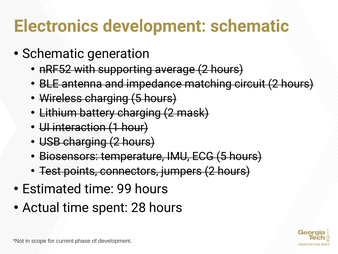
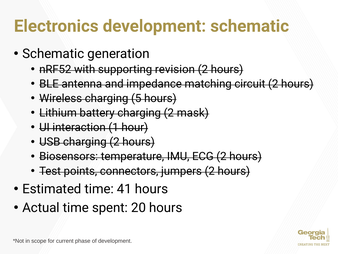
average: average -> revision (175, 69)
ECG 5: 5 -> 2 (221, 156)
99: 99 -> 41 (124, 189)
28: 28 -> 20 (139, 207)
